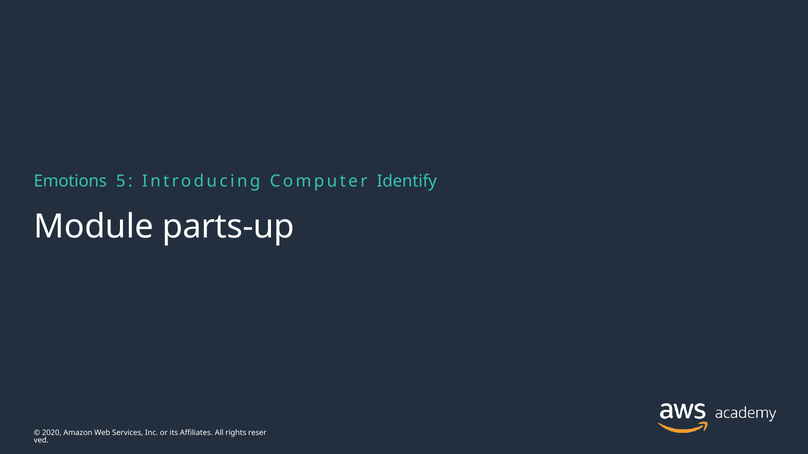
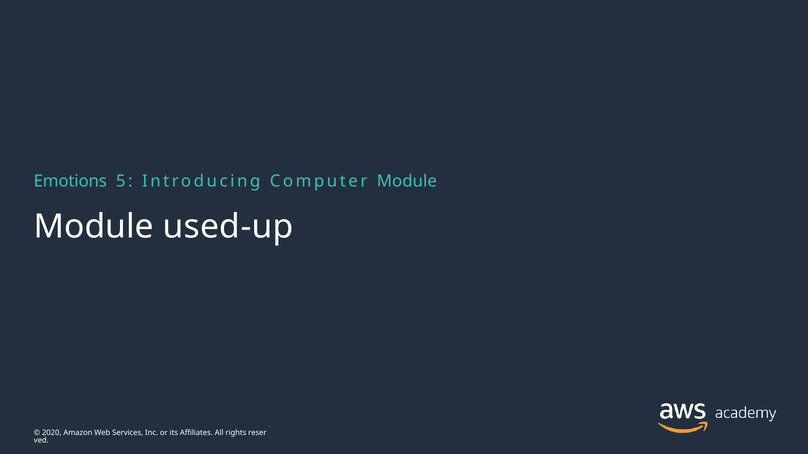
Computer Identify: Identify -> Module (407, 181)
parts-up: parts-up -> used-up (228, 227)
